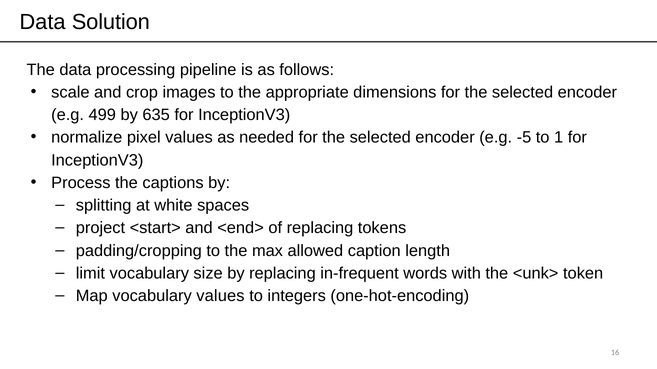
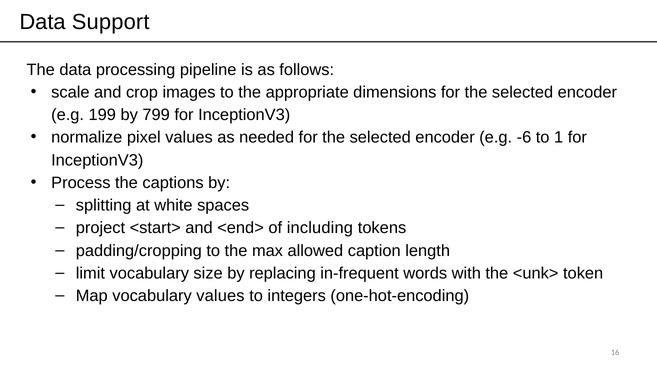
Solution: Solution -> Support (111, 22)
499: 499 -> 199 (102, 115)
635: 635 -> 799 (156, 115)
-5: -5 -> -6 (524, 138)
of replacing: replacing -> including (320, 228)
